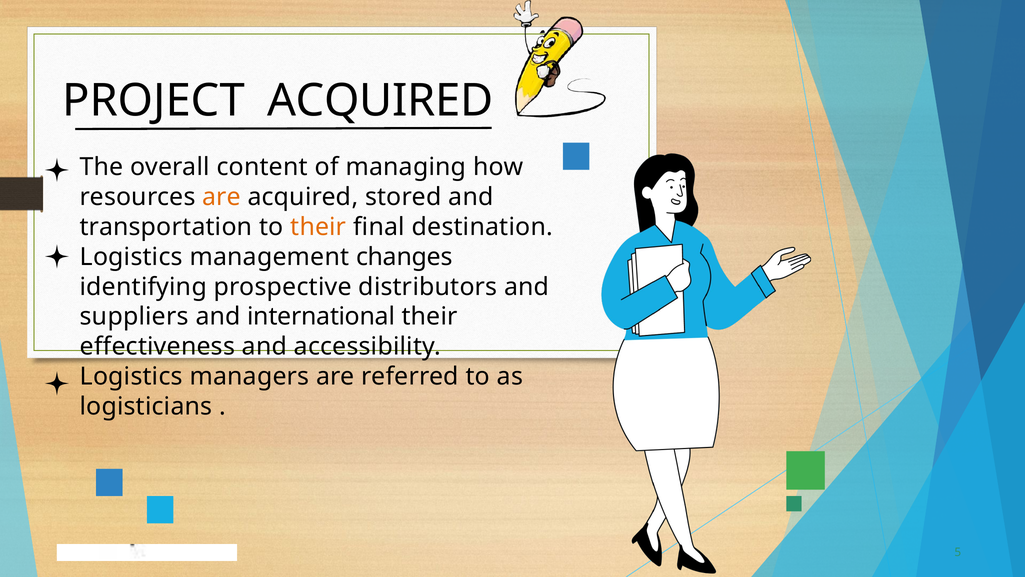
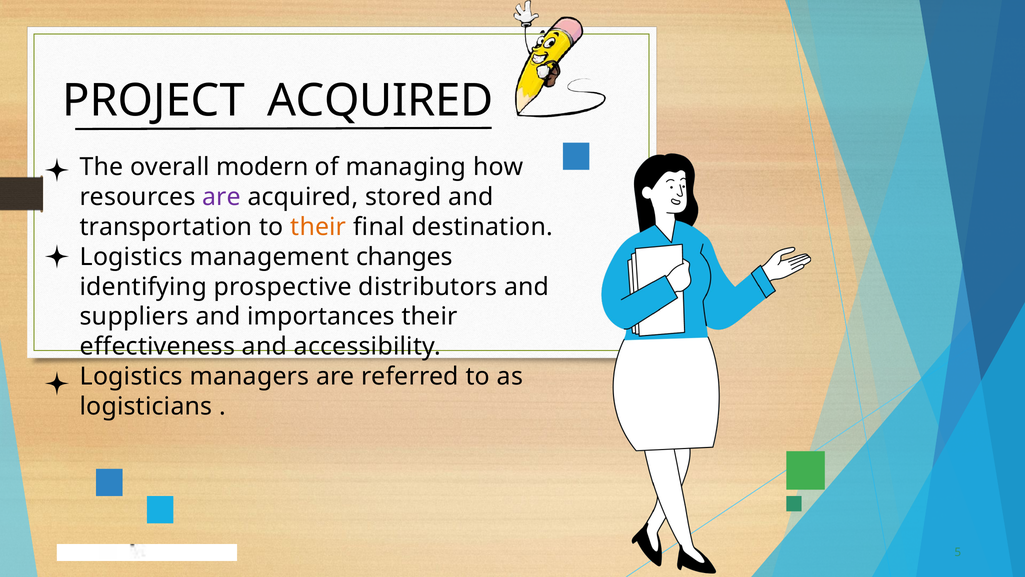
content: content -> modern (262, 167)
are colour: orange -> purple (222, 197)
international: international -> importances (321, 316)
